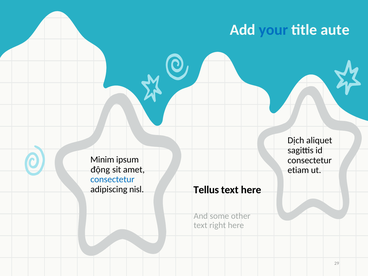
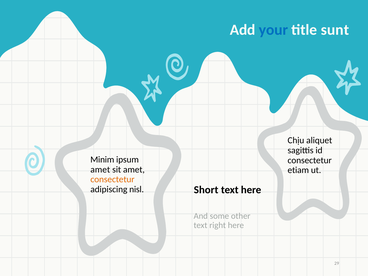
aute: aute -> sunt (335, 30)
Dịch: Dịch -> Chịu (296, 140)
động: động -> amet (100, 170)
consectetur colour: blue -> orange (112, 179)
Tellus: Tellus -> Short (206, 190)
